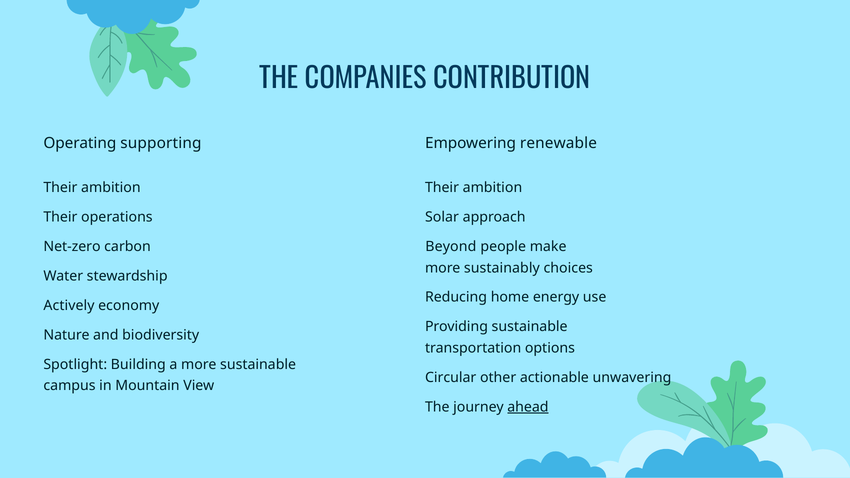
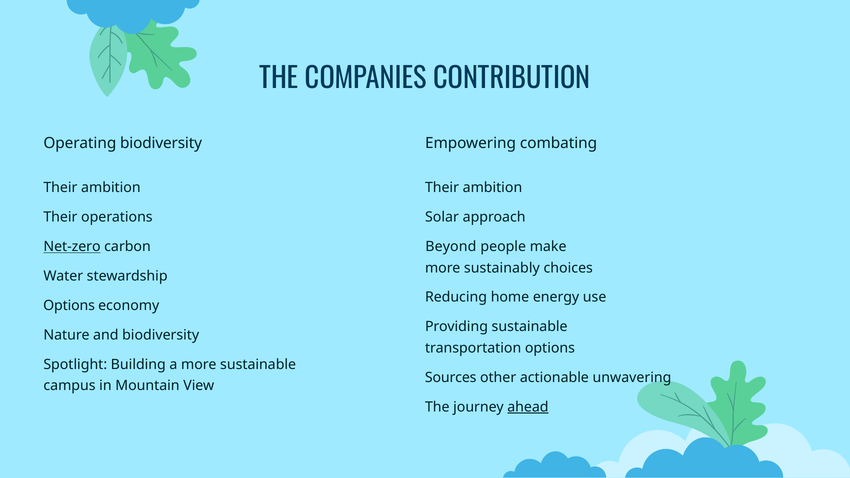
Operating supporting: supporting -> biodiversity (161, 143)
renewable: renewable -> combating (559, 143)
Net-zero underline: none -> present (72, 247)
Actively: Actively -> Options (69, 306)
Circular: Circular -> Sources (451, 378)
